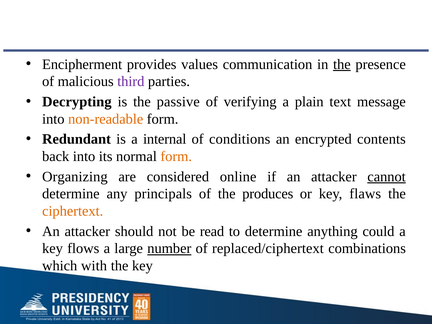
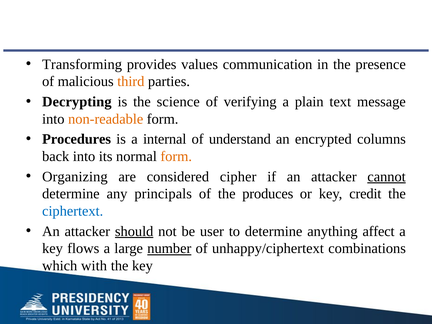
Encipherment: Encipherment -> Transforming (82, 64)
the underline: present -> none (342, 64)
third colour: purple -> orange (131, 82)
passive: passive -> science (178, 102)
Redundant: Redundant -> Procedures (77, 139)
conditions: conditions -> understand (240, 139)
contents: contents -> columns (381, 139)
online: online -> cipher (238, 177)
flaws: flaws -> credit (365, 194)
ciphertext colour: orange -> blue (73, 211)
should underline: none -> present (134, 231)
read: read -> user (212, 231)
could: could -> affect (379, 231)
replaced/ciphertext: replaced/ciphertext -> unhappy/ciphertext (268, 249)
